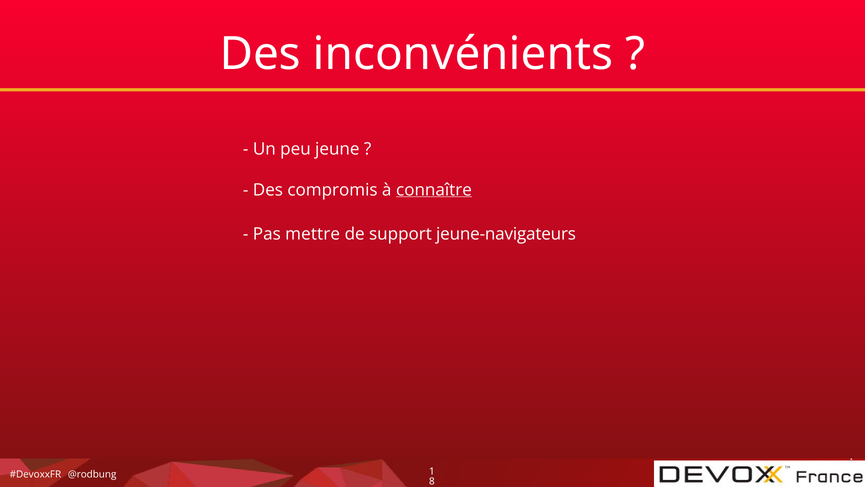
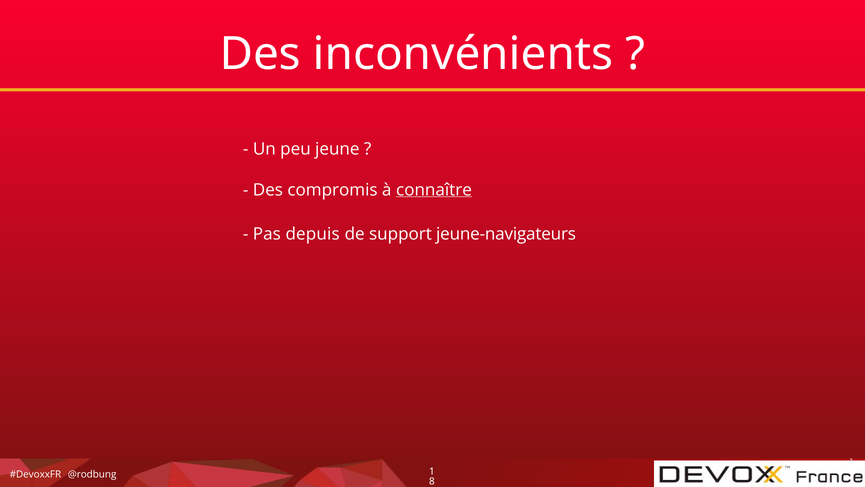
mettre: mettre -> depuis (313, 234)
